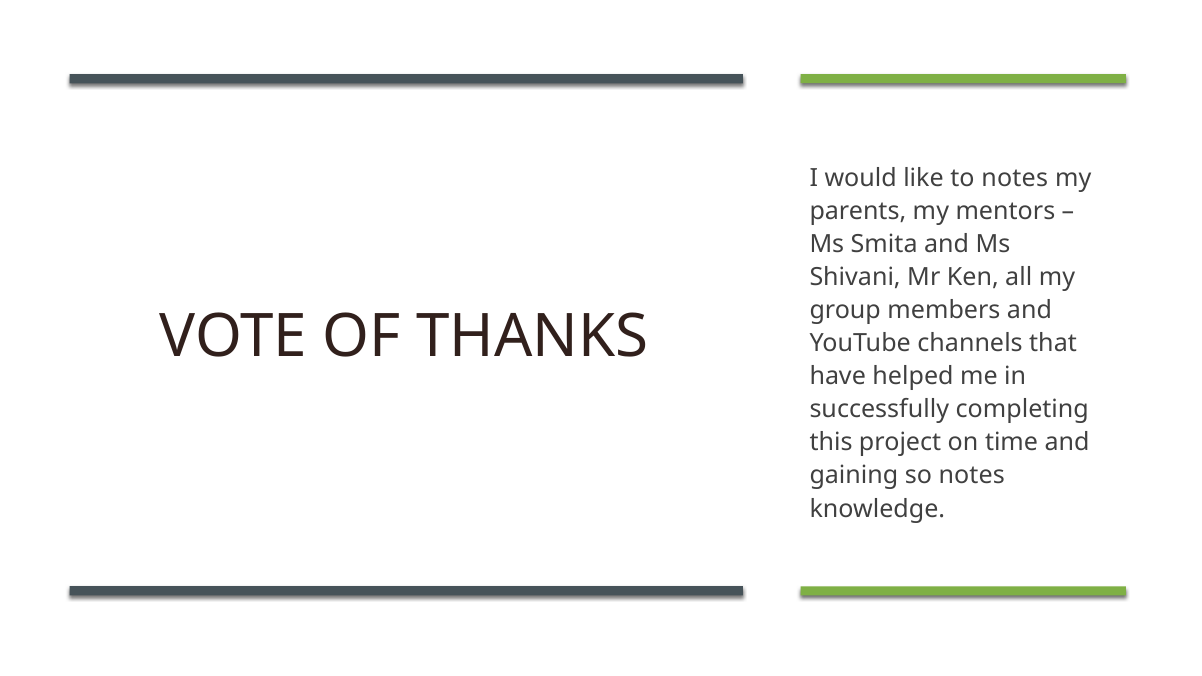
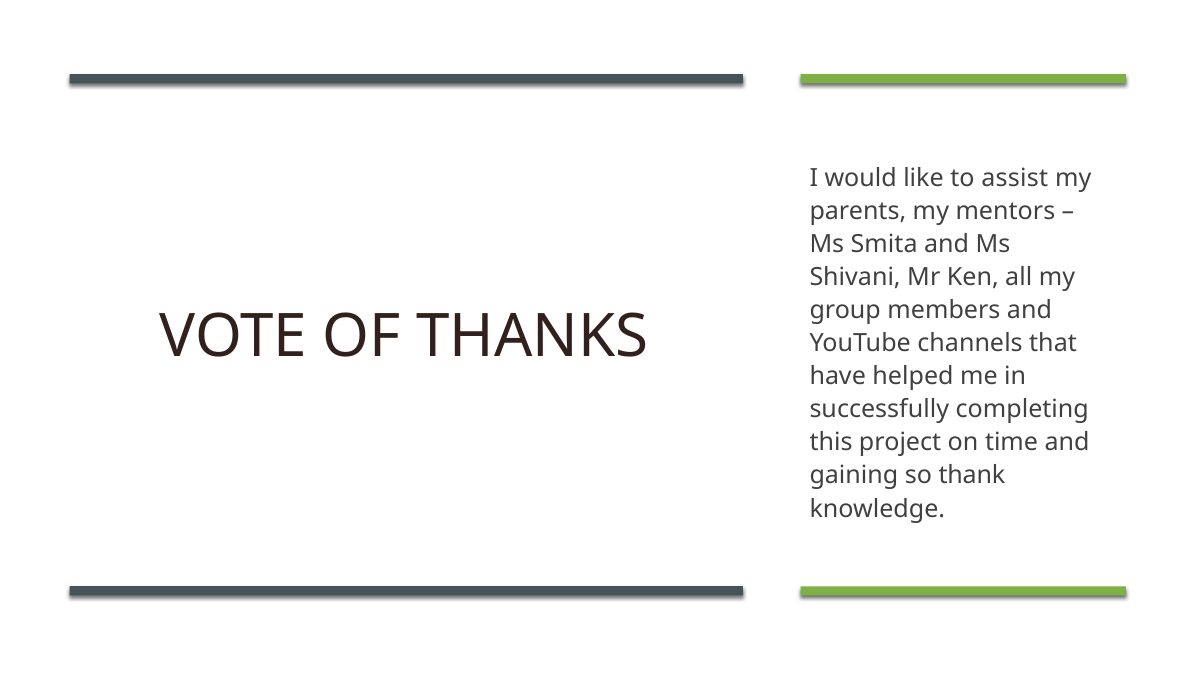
to notes: notes -> assist (1015, 178)
so notes: notes -> thank (972, 476)
